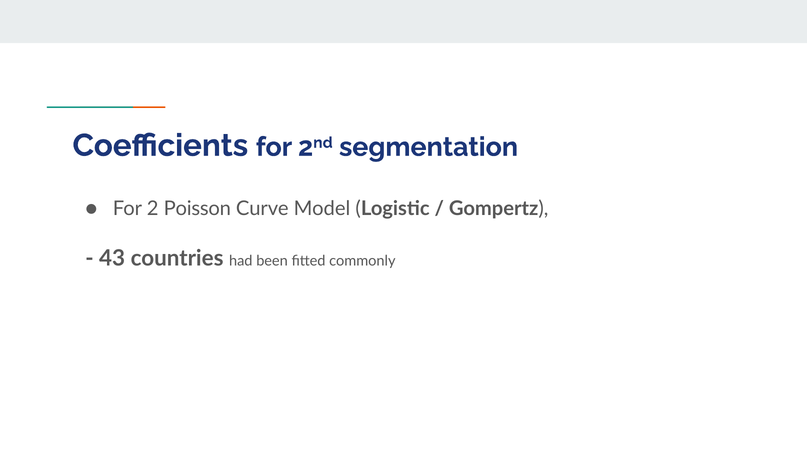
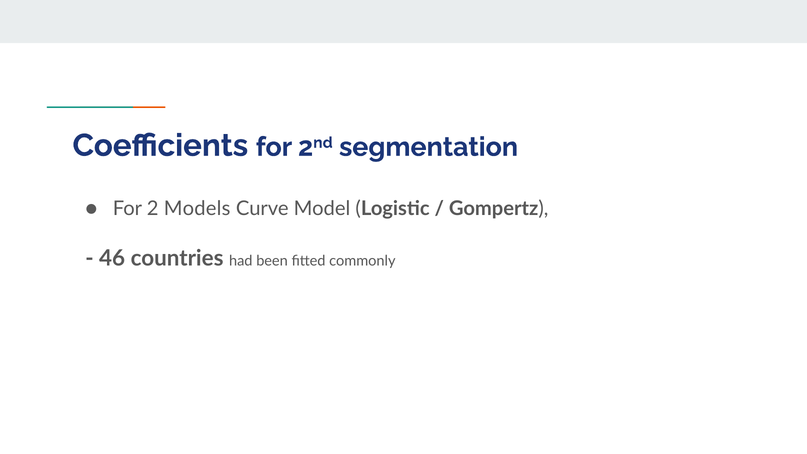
Poisson: Poisson -> Models (197, 209)
43: 43 -> 46 (112, 259)
